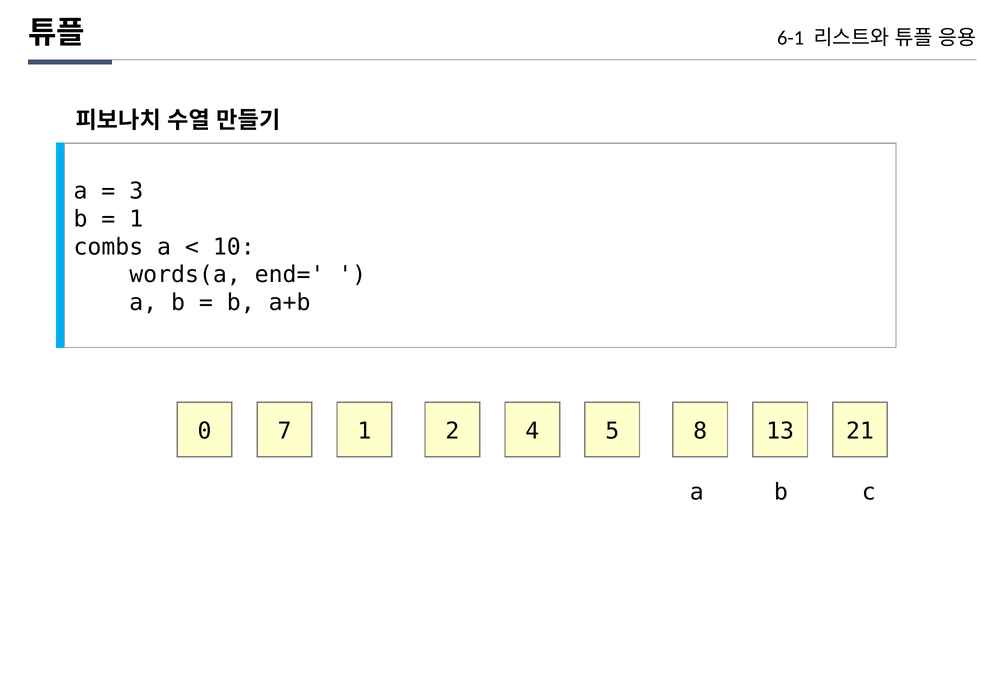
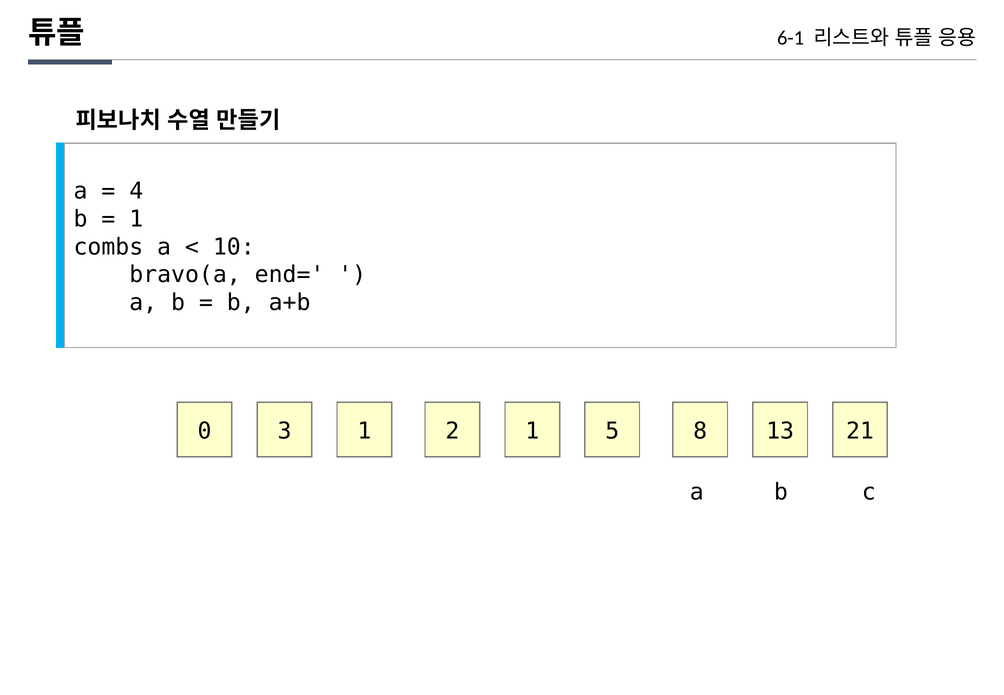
3: 3 -> 4 (136, 191)
words(a: words(a -> bravo(a (185, 275)
7: 7 -> 3 (284, 431)
2 4: 4 -> 1 (532, 431)
